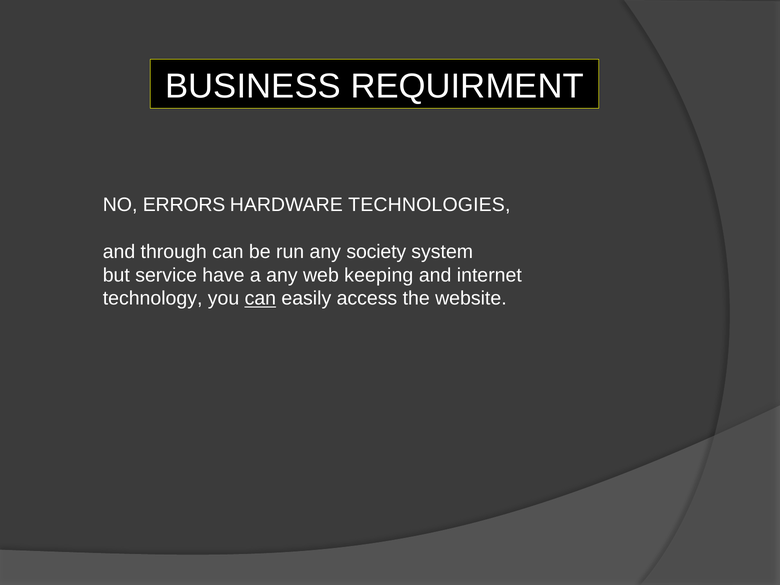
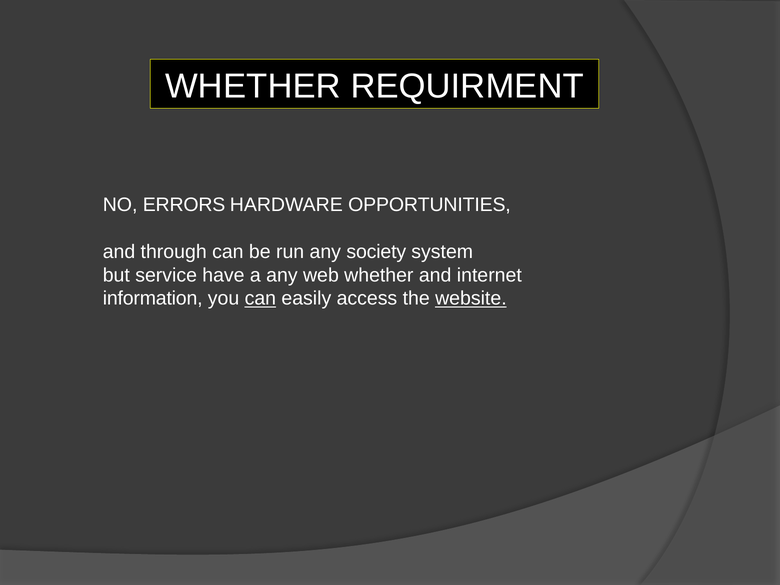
BUSINESS: BUSINESS -> WHETHER (253, 86)
TECHNOLOGIES: TECHNOLOGIES -> OPPORTUNITIES (429, 205)
web keeping: keeping -> whether (379, 275)
technology: technology -> information (153, 299)
website underline: none -> present (471, 299)
